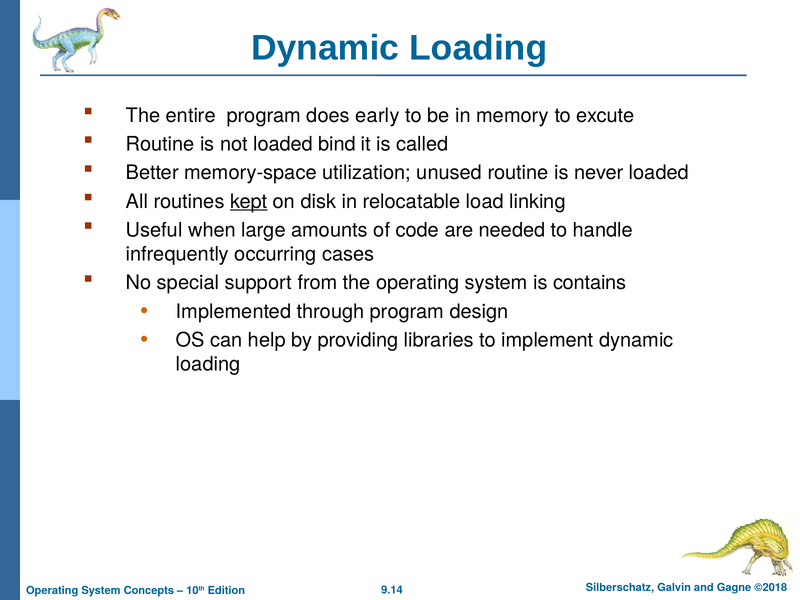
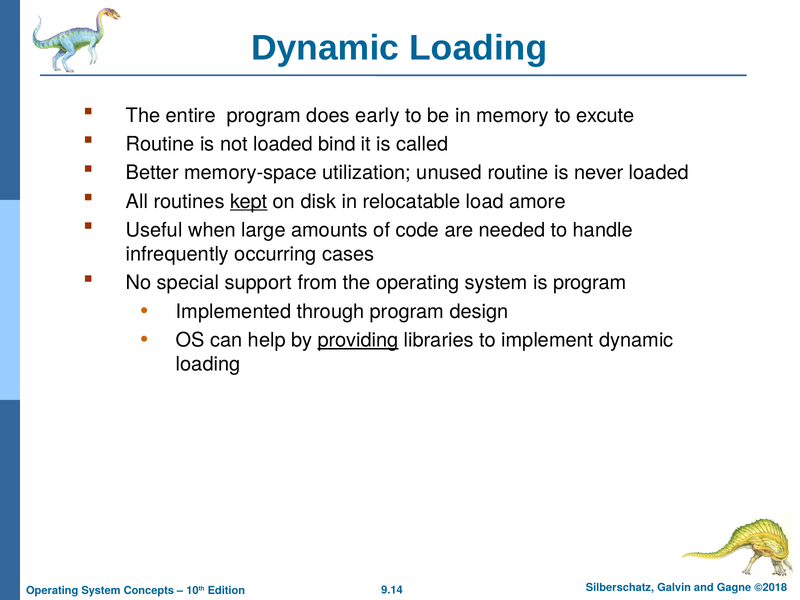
linking: linking -> amore (537, 201)
is contains: contains -> program (590, 283)
providing underline: none -> present (358, 340)
